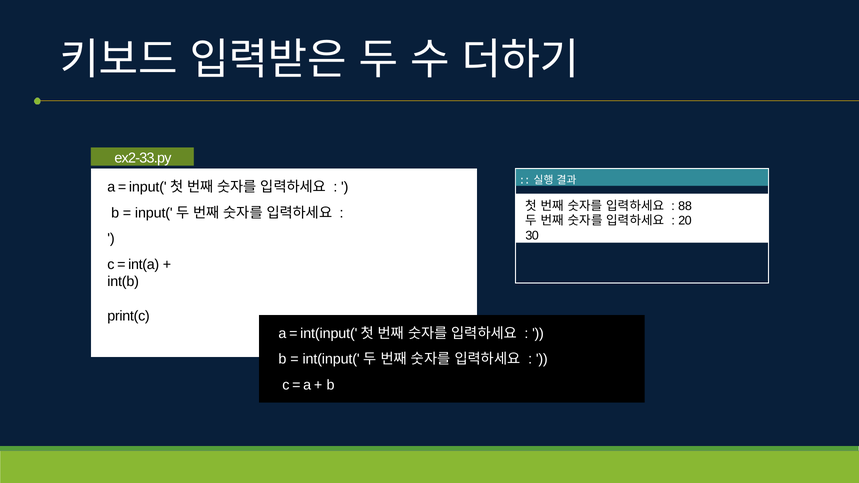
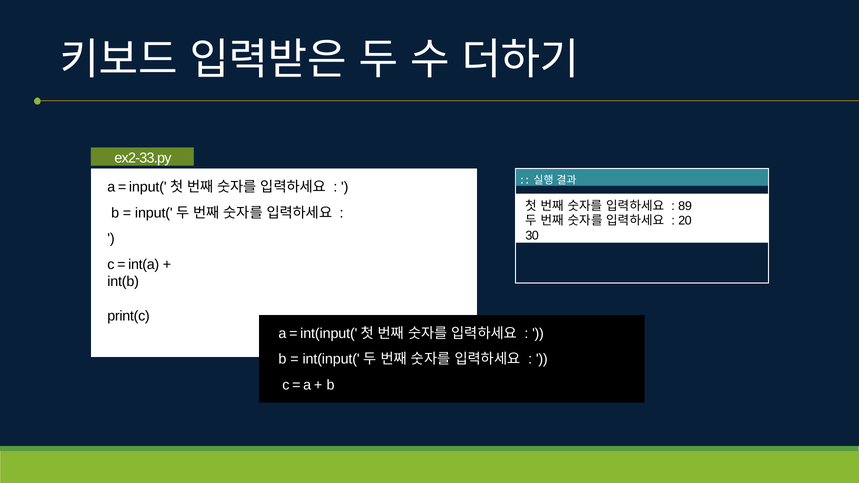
88: 88 -> 89 (685, 206)
